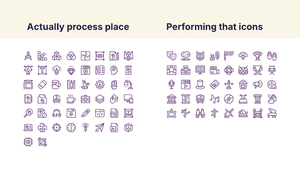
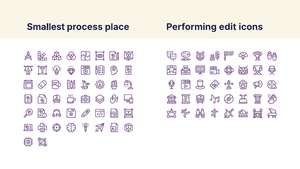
Actually: Actually -> Smallest (46, 27)
that: that -> edit (228, 27)
